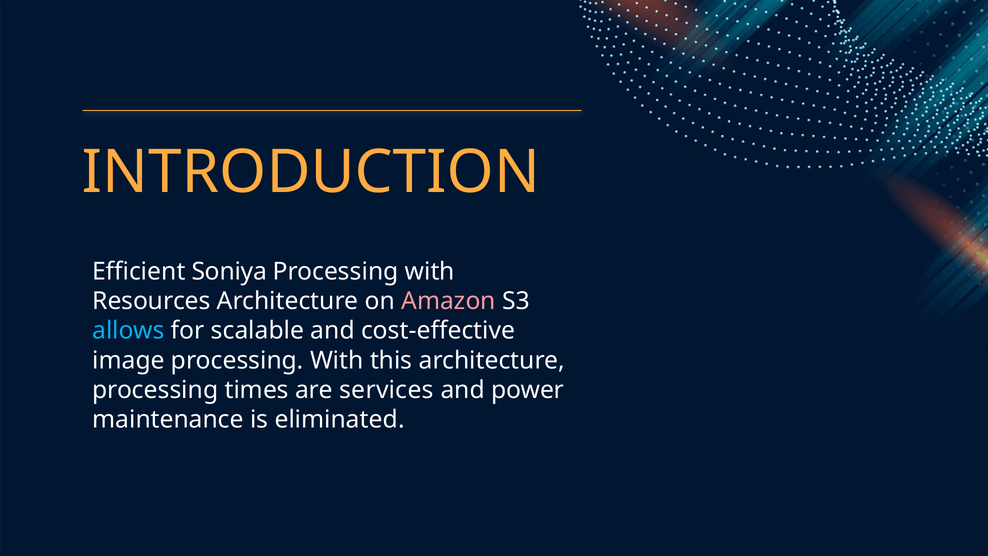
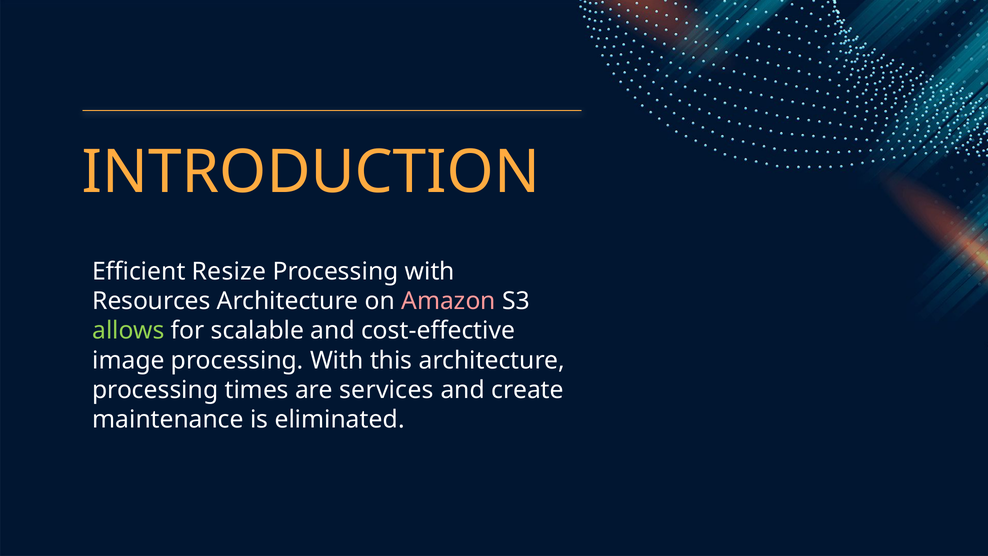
Soniya: Soniya -> Resize (229, 271)
allows colour: light blue -> light green (128, 331)
power: power -> create (527, 390)
